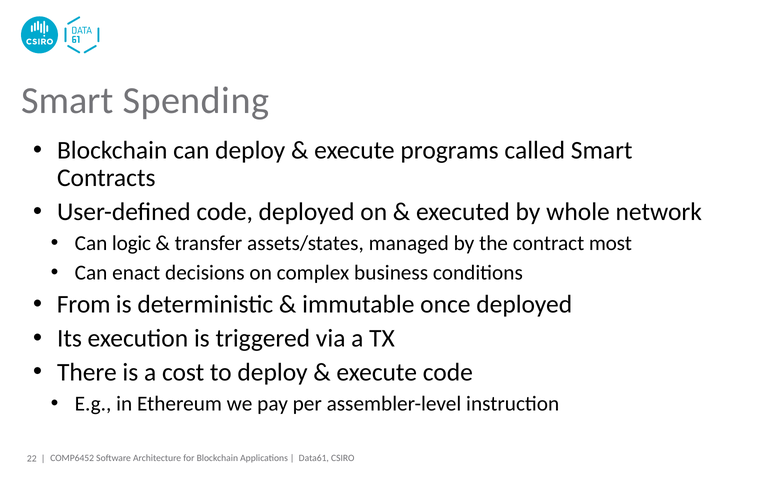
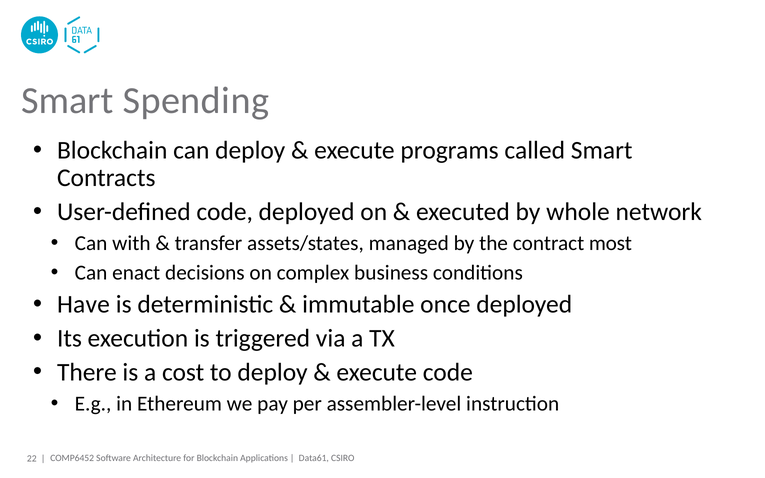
logic: logic -> with (131, 243)
From: From -> Have (83, 304)
